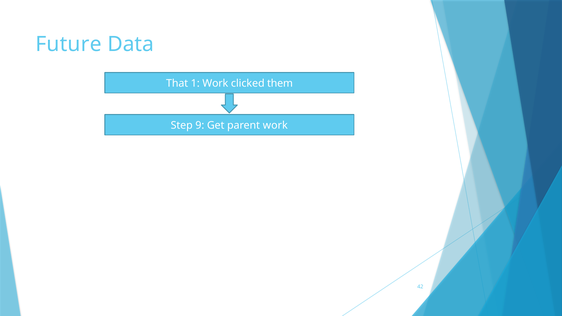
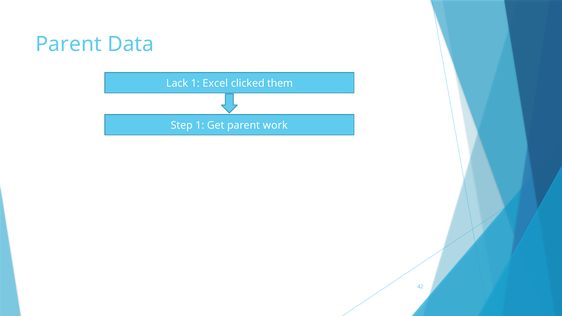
Future: Future -> Parent (69, 44)
That: That -> Lack (177, 84)
1 Work: Work -> Excel (215, 84)
Step 9: 9 -> 1 (200, 125)
